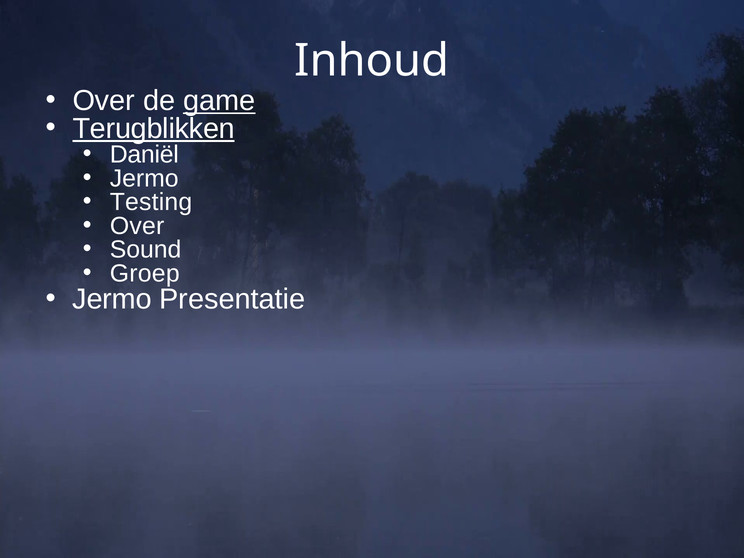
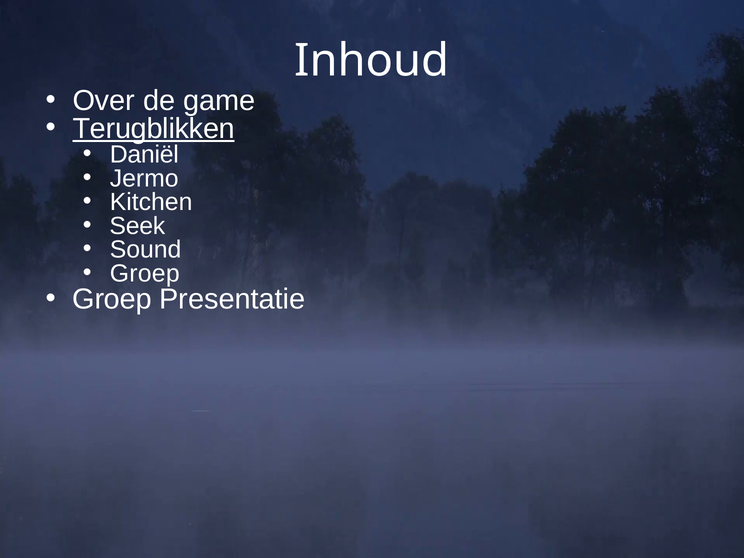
game underline: present -> none (219, 101)
Testing: Testing -> Kitchen (151, 202)
Over: Over -> Seek (137, 226)
Jermo: Jermo -> Groep (112, 299)
